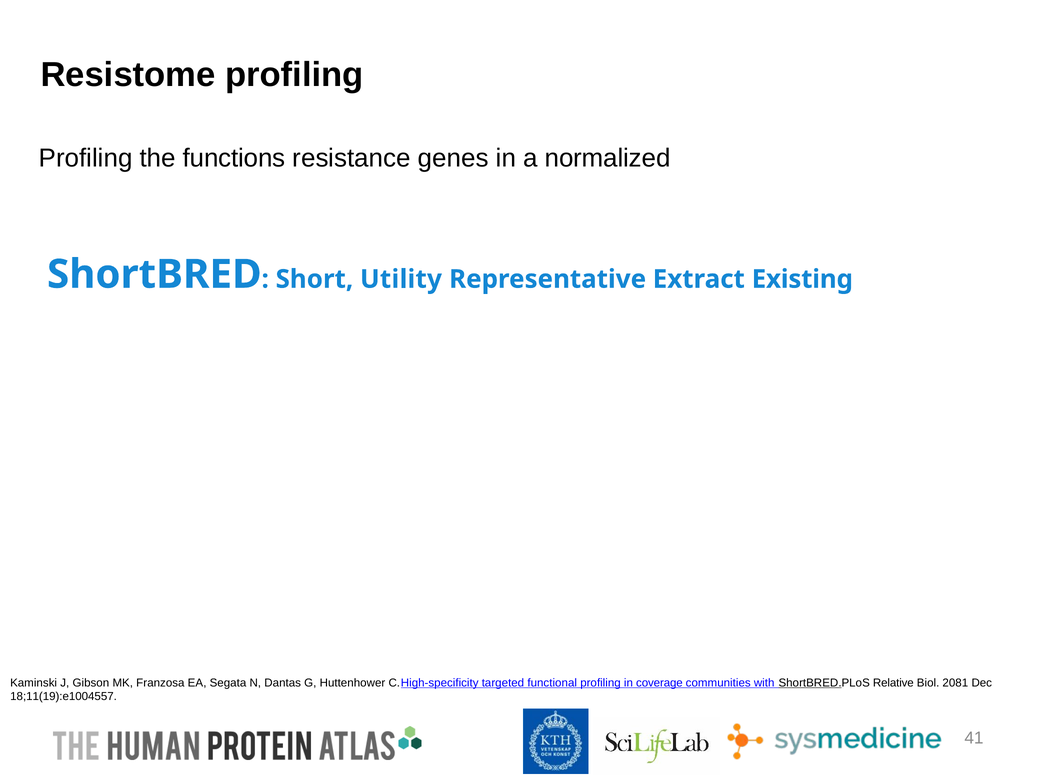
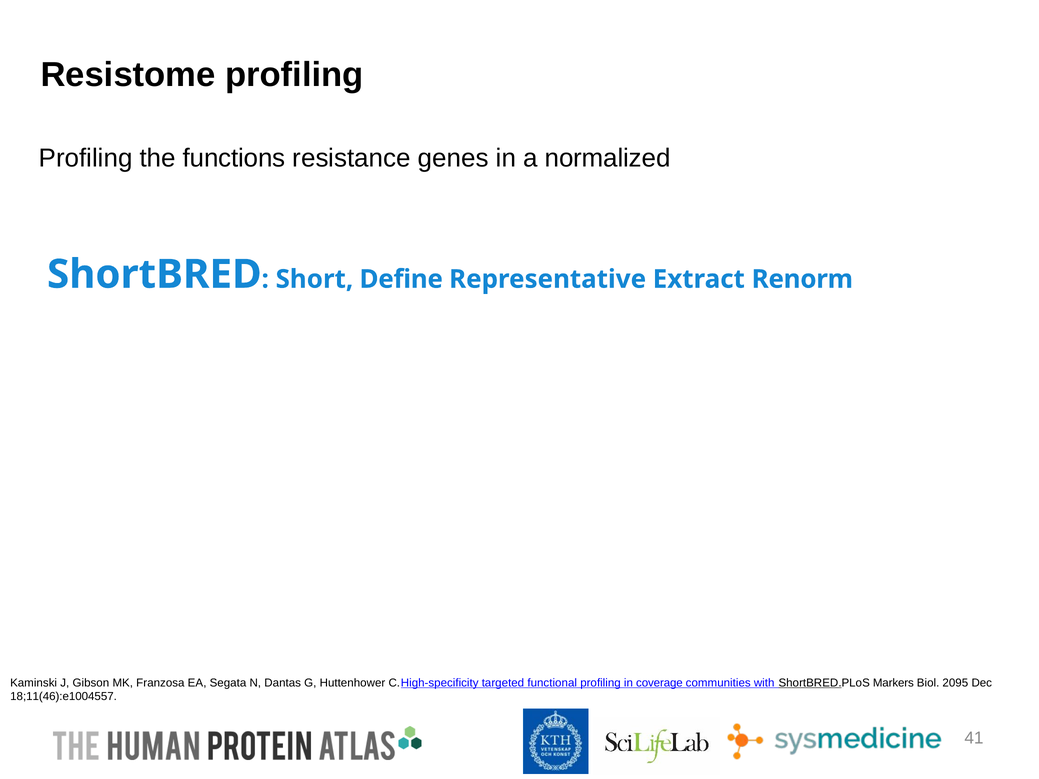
Utility: Utility -> Define (401, 279)
Existing: Existing -> Renorm (802, 279)
Relative: Relative -> Markers (893, 683)
2081: 2081 -> 2095 (955, 683)
18;11(19):e1004557: 18;11(19):e1004557 -> 18;11(46):e1004557 (64, 697)
